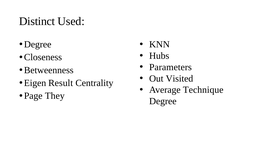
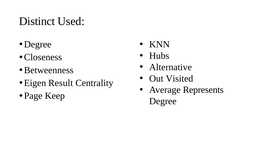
Parameters: Parameters -> Alternative (171, 67)
Technique: Technique -> Represents (203, 90)
They: They -> Keep (55, 96)
